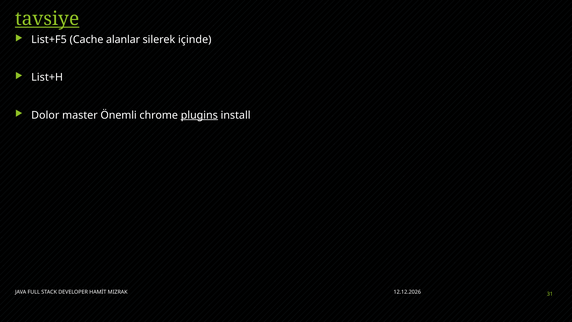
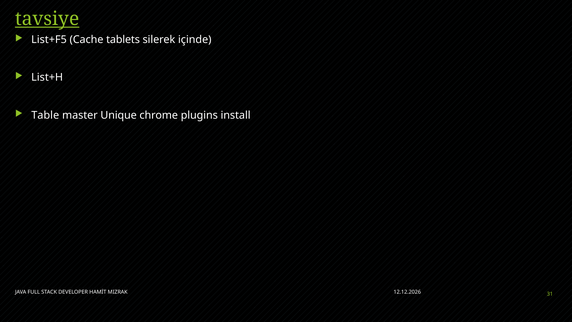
alanlar: alanlar -> tablets (123, 40)
Dolor: Dolor -> Table (45, 115)
Önemli: Önemli -> Unique (119, 115)
plugins underline: present -> none (199, 115)
